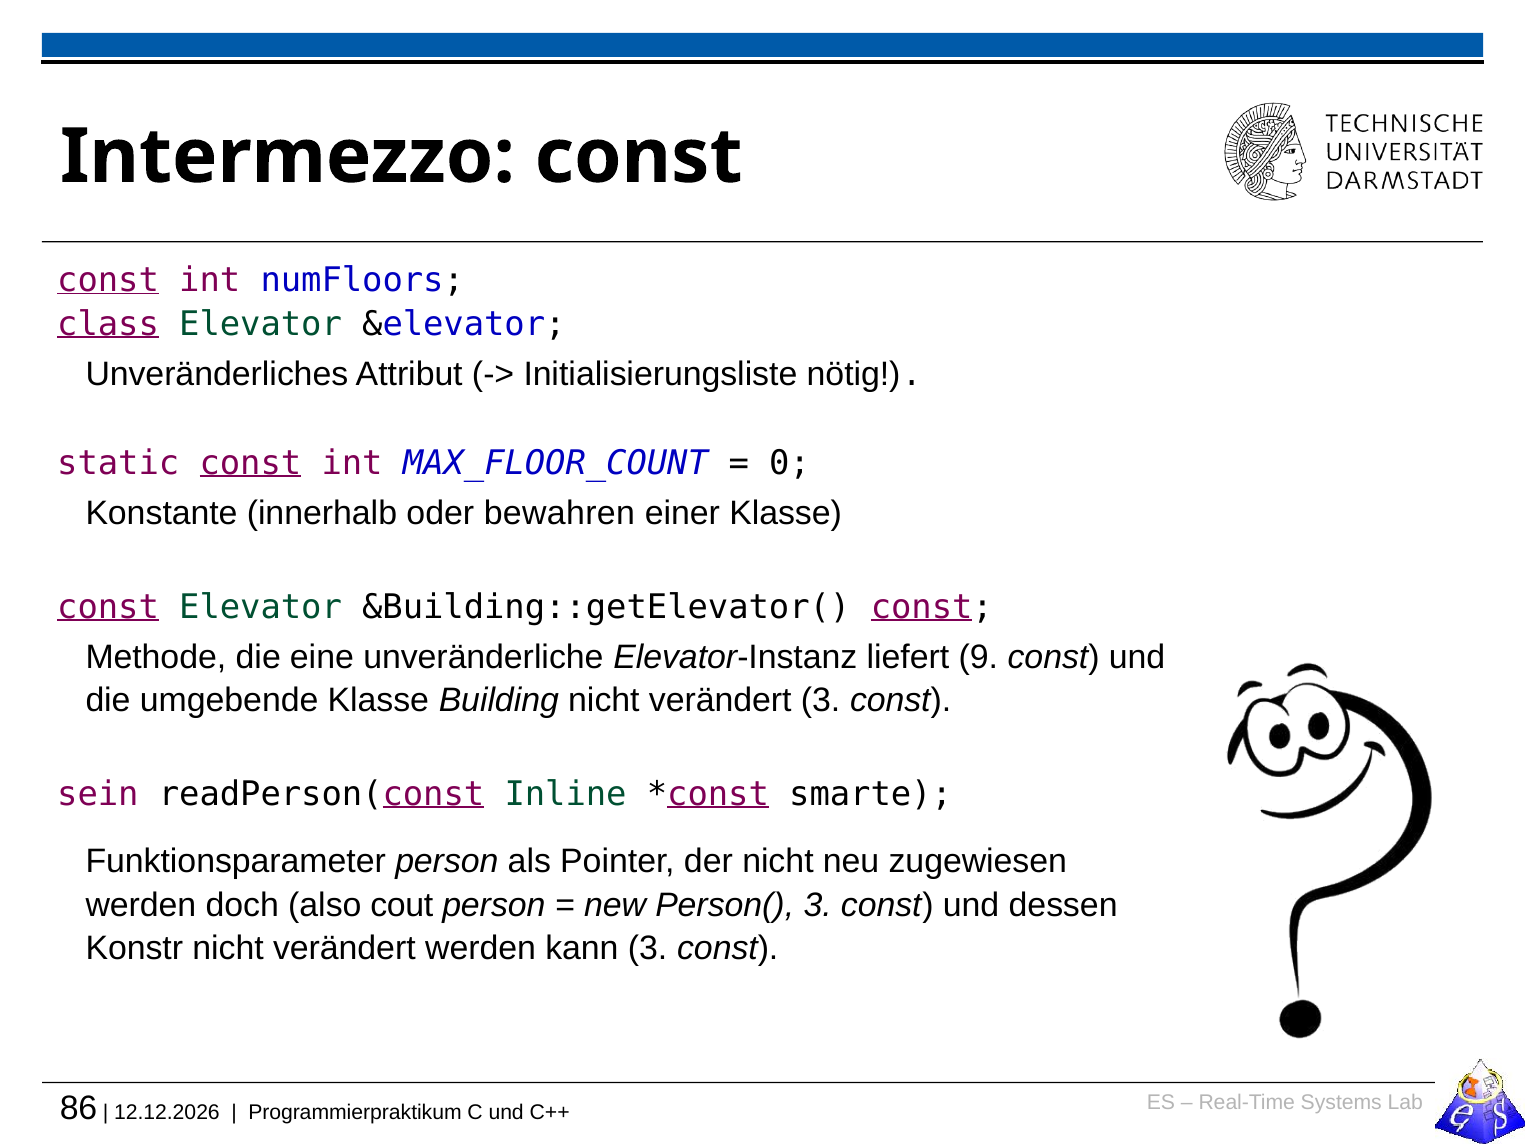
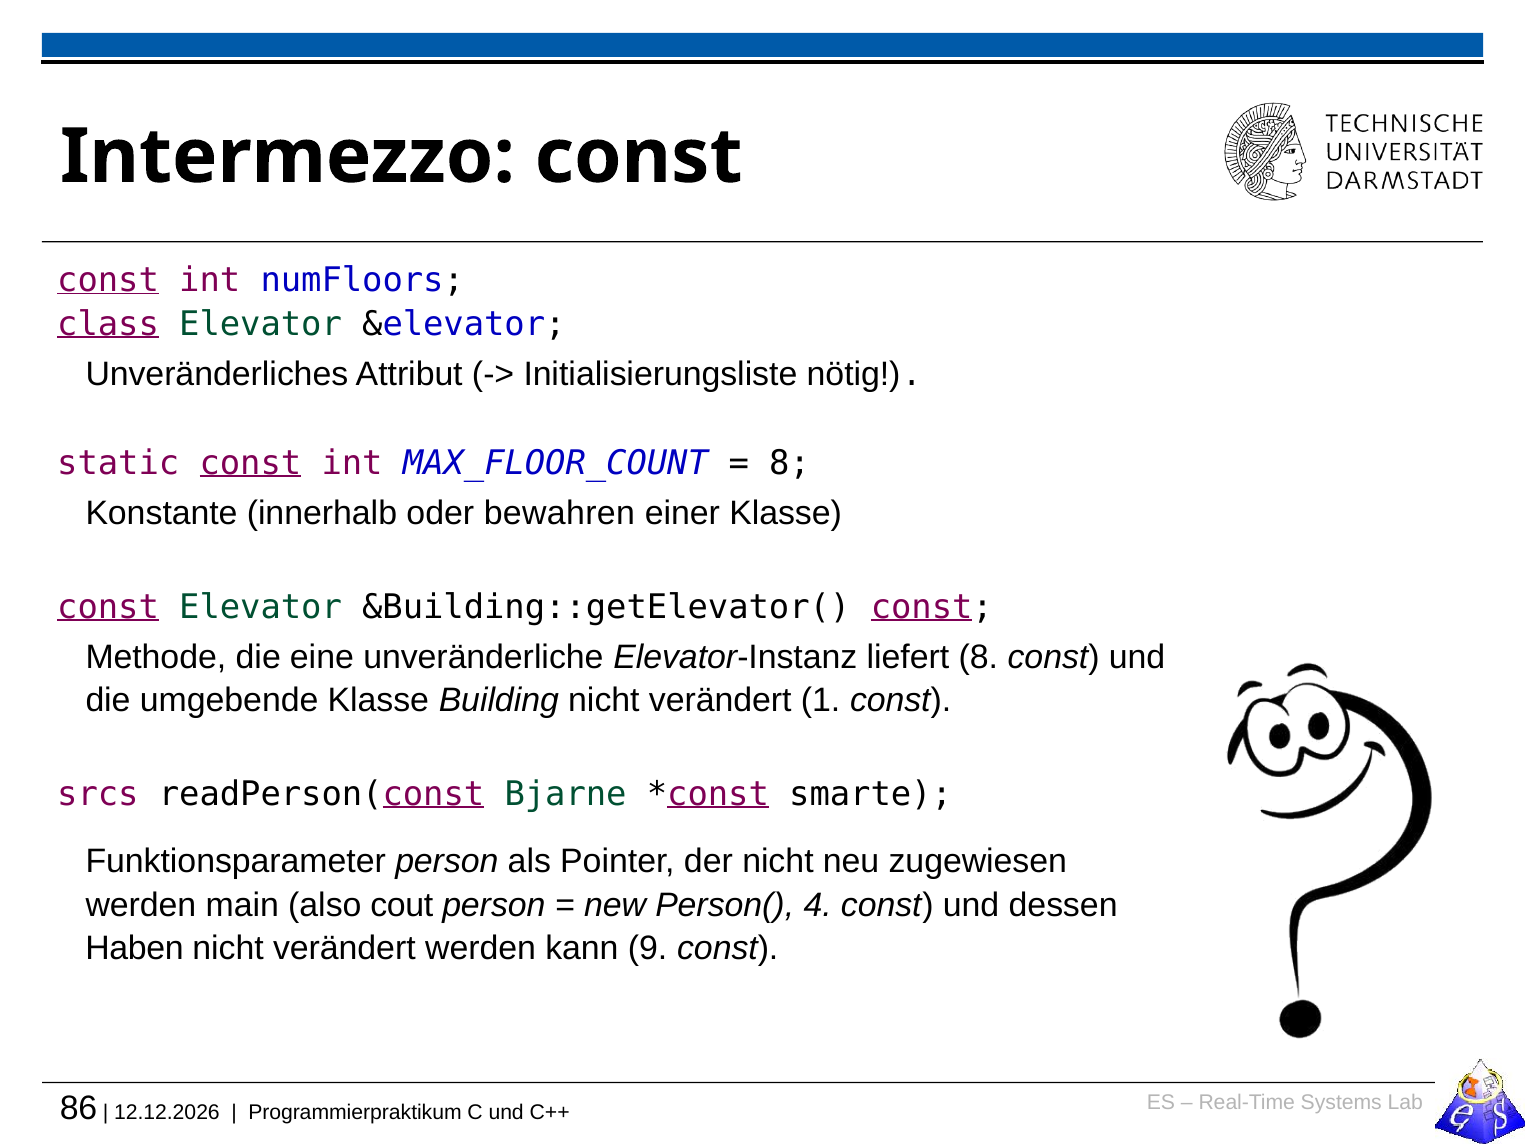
0: 0 -> 8 (790, 463)
liefert 9: 9 -> 8 (978, 657)
verändert 3: 3 -> 1 (821, 700)
sein: sein -> srcs (98, 794)
Inline: Inline -> Bjarne (566, 794)
doch: doch -> main (242, 905)
Person( 3: 3 -> 4 (818, 905)
Konstr: Konstr -> Haben (134, 948)
kann 3: 3 -> 9 (648, 948)
